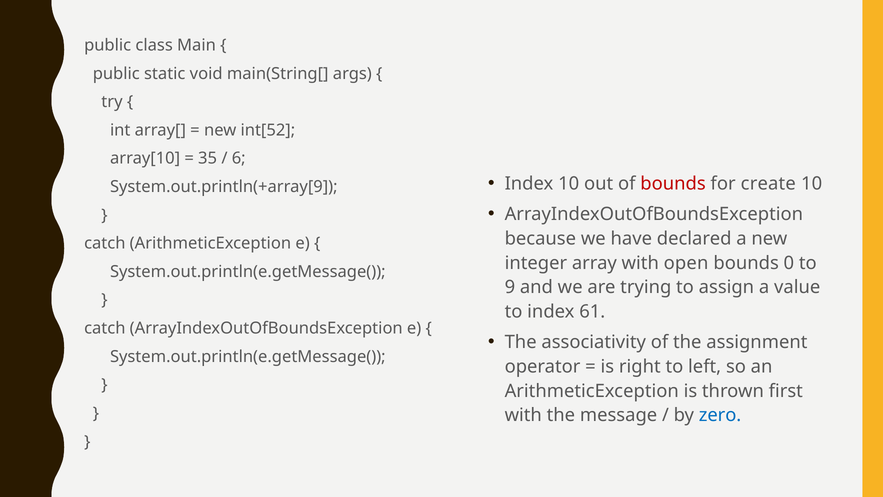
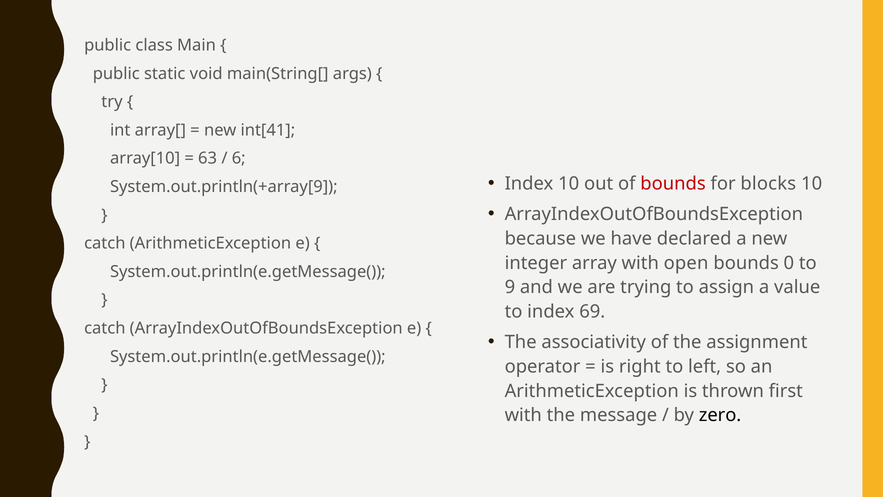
int[52: int[52 -> int[41 (268, 130)
35: 35 -> 63 (208, 158)
create: create -> blocks (768, 183)
61: 61 -> 69 (592, 311)
zero colour: blue -> black (720, 415)
